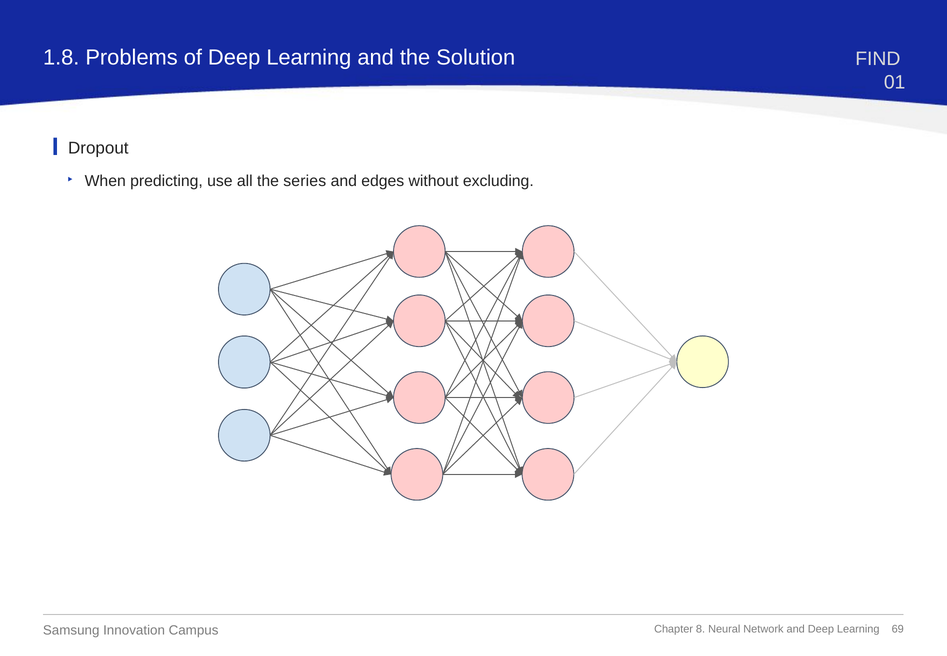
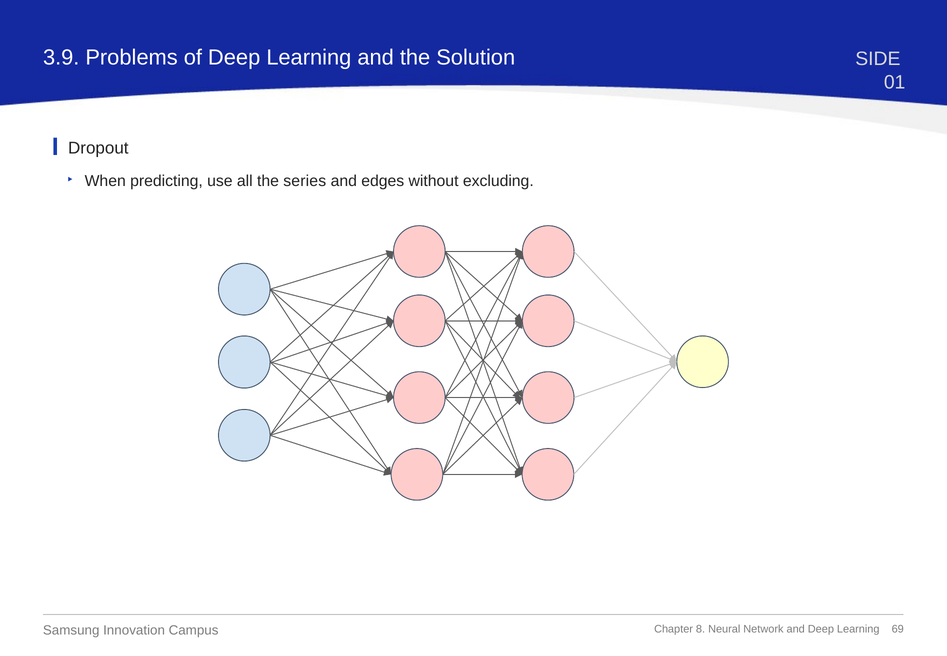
1.8: 1.8 -> 3.9 (61, 58)
FIND: FIND -> SIDE (878, 59)
